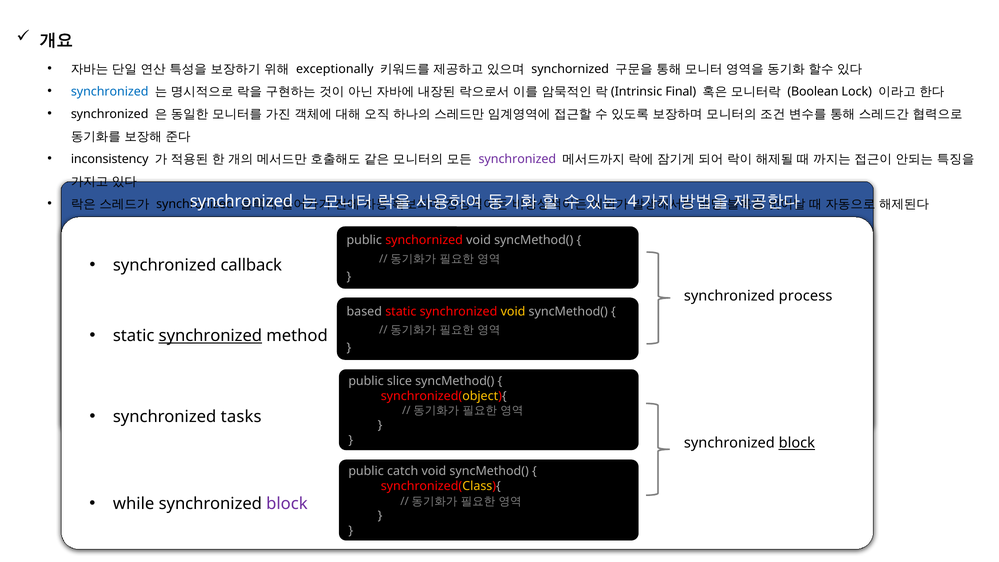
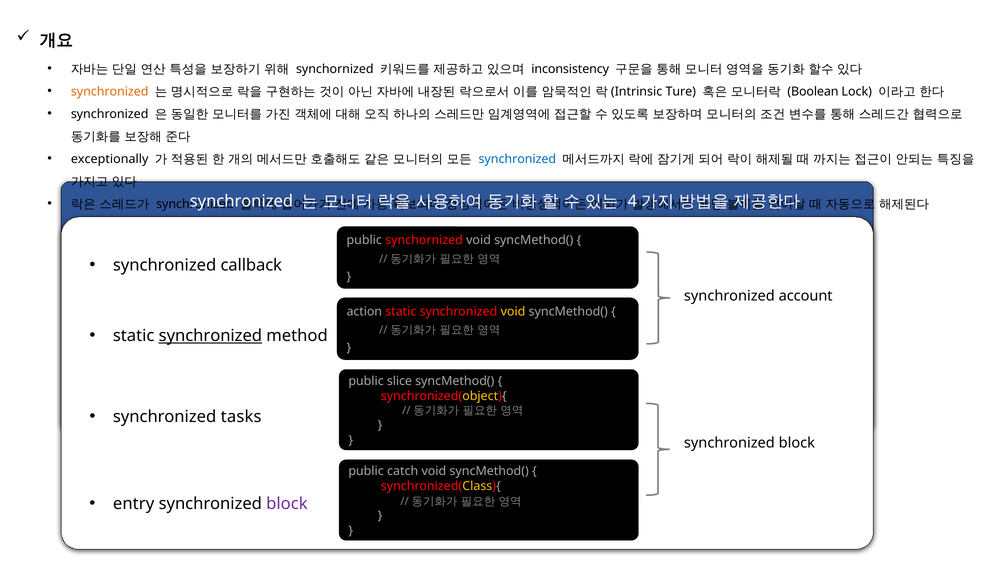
exceptionally: exceptionally -> synchornized (335, 69)
synchornized: synchornized -> inconsistency (570, 69)
synchronized colour: blue -> orange (110, 91)
Final: Final -> Ture (681, 91)
inconsistency: inconsistency -> exceptionally (110, 159)
synchronized colour: purple -> blue (517, 159)
process: process -> account (806, 296)
based: based -> action (364, 311)
block underline: present -> none (797, 443)
while: while -> entry (134, 504)
